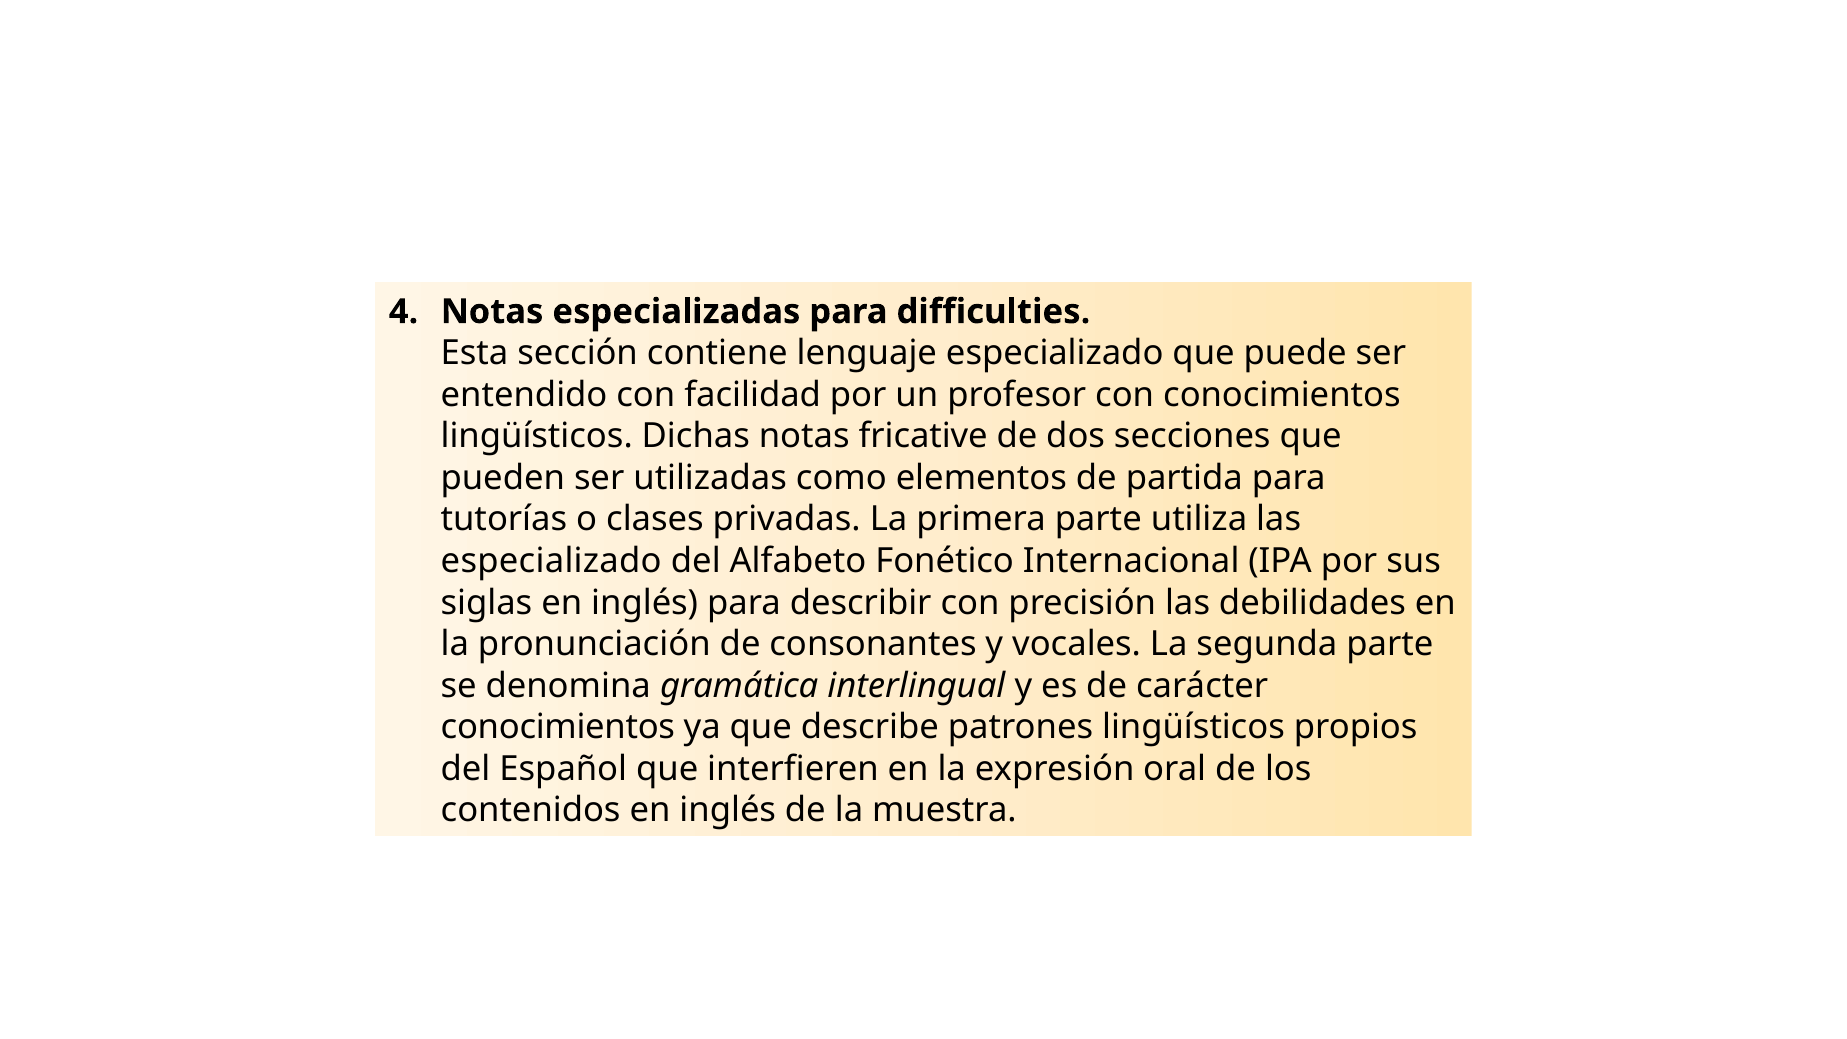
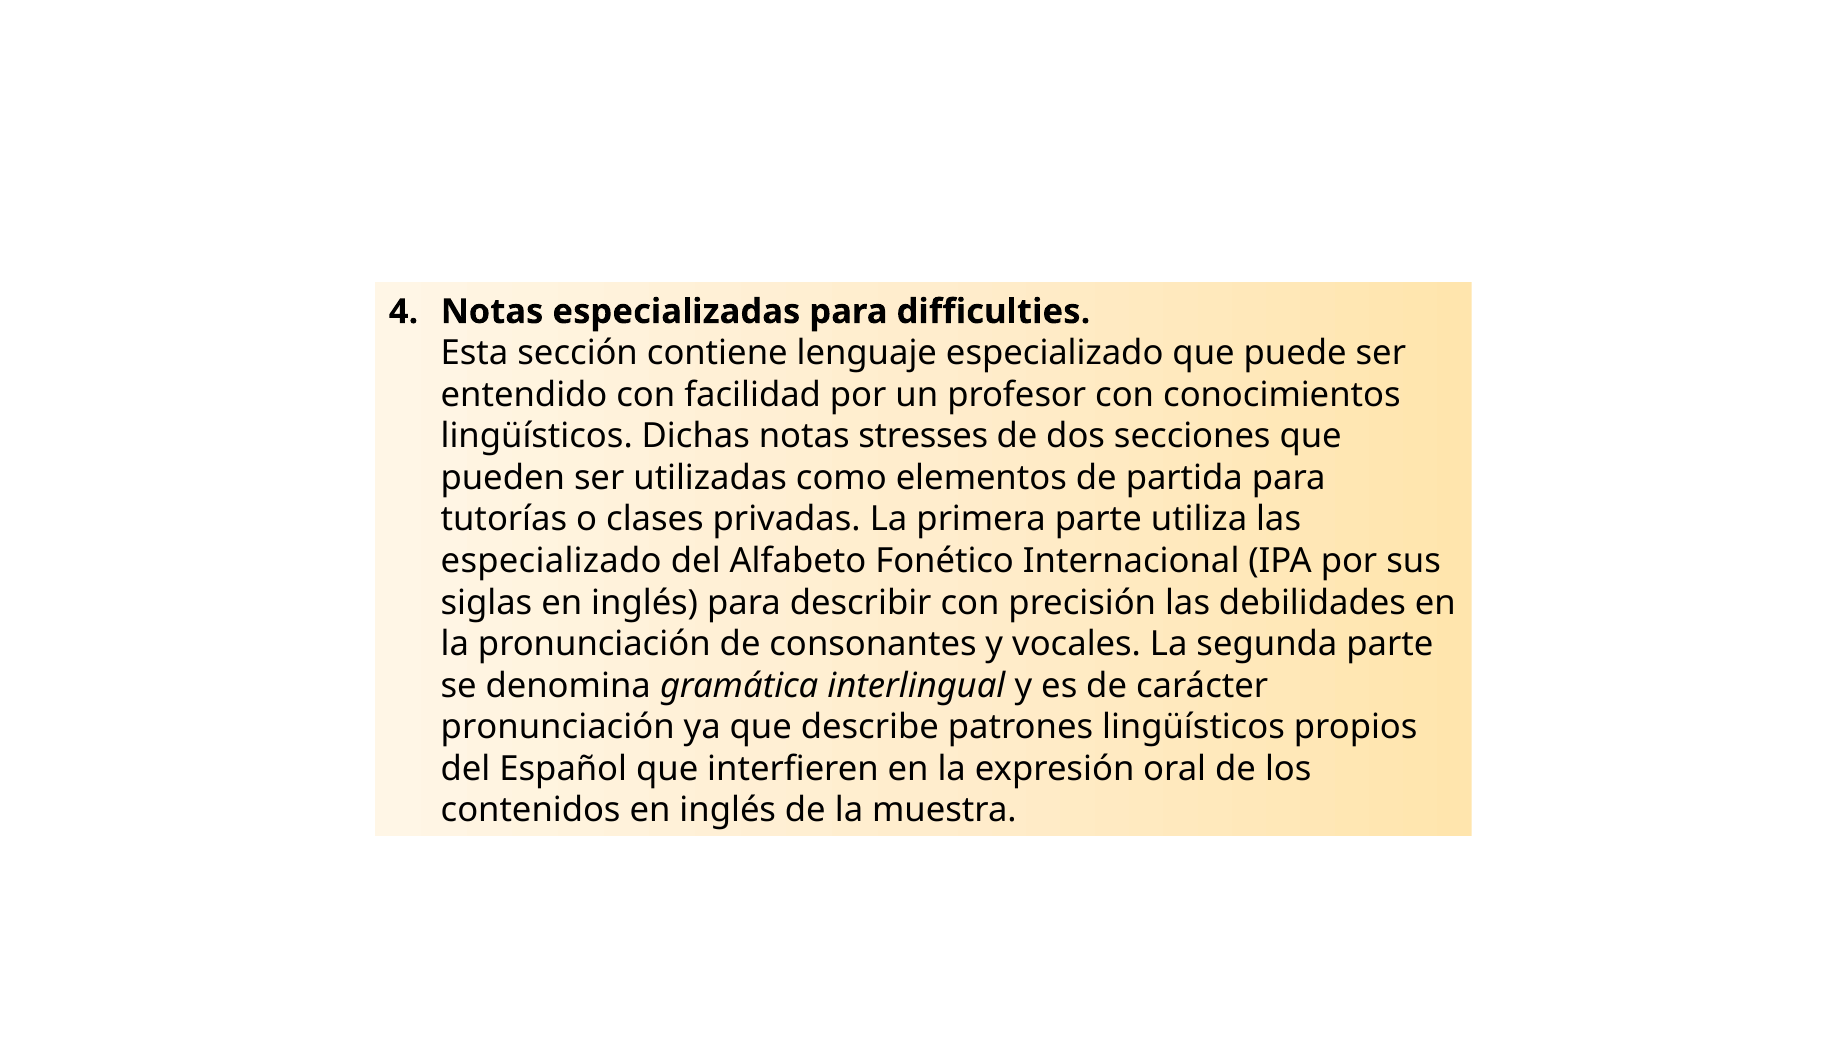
fricative: fricative -> stresses (923, 436)
conocimientos: conocimientos -> pronunciación (558, 727)
